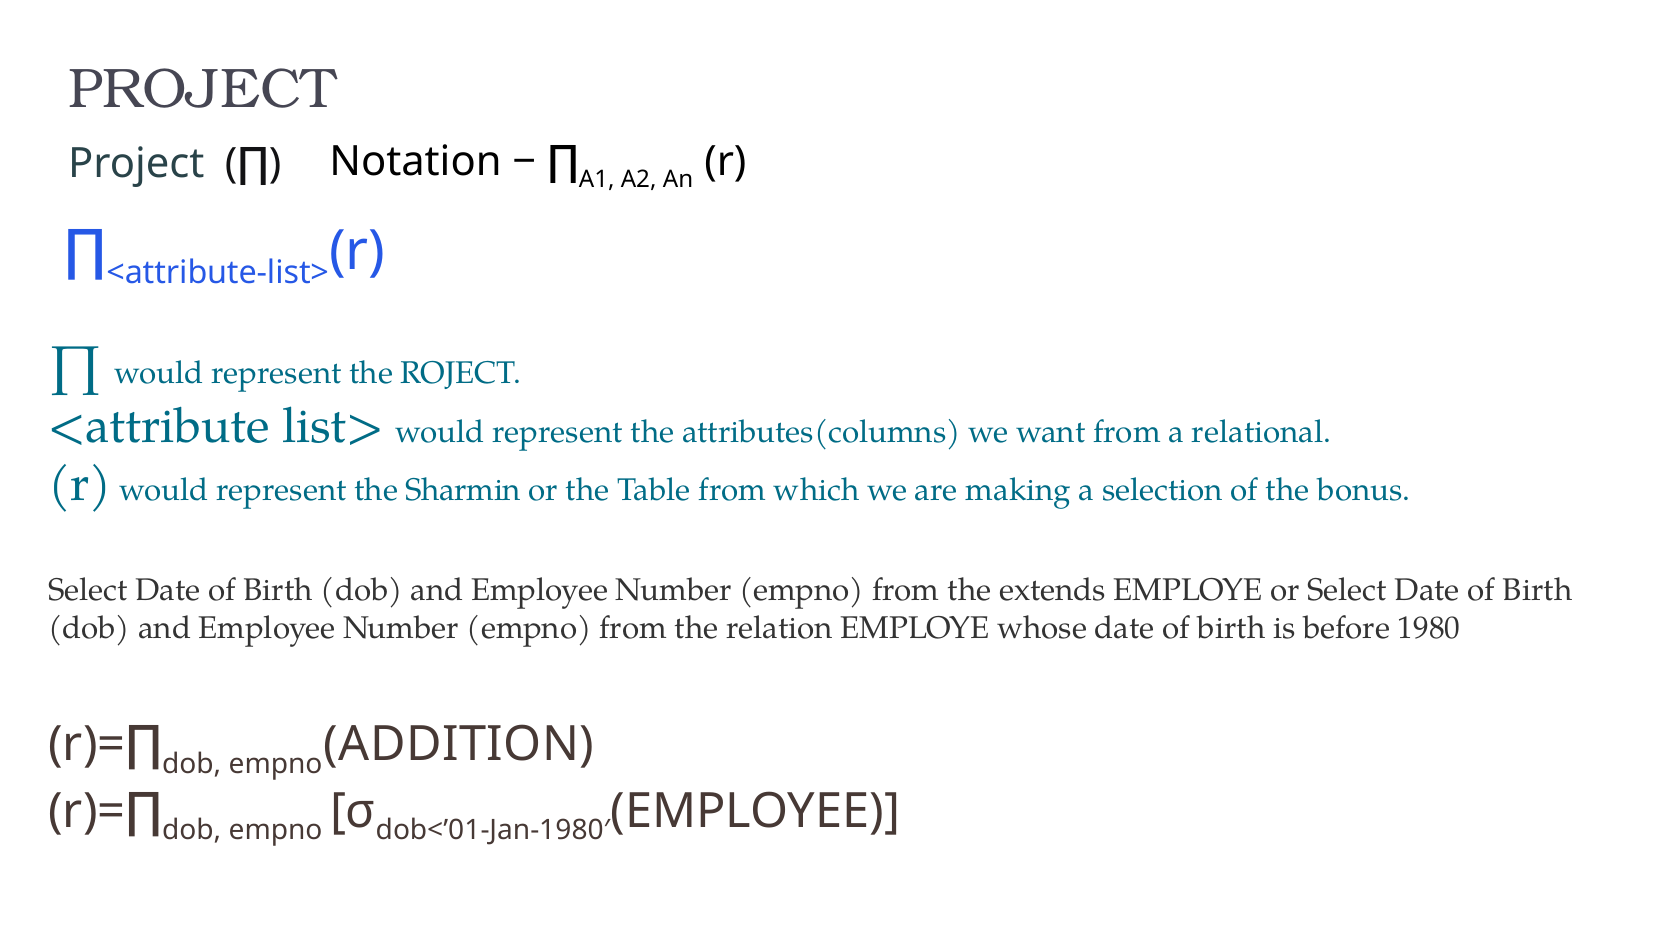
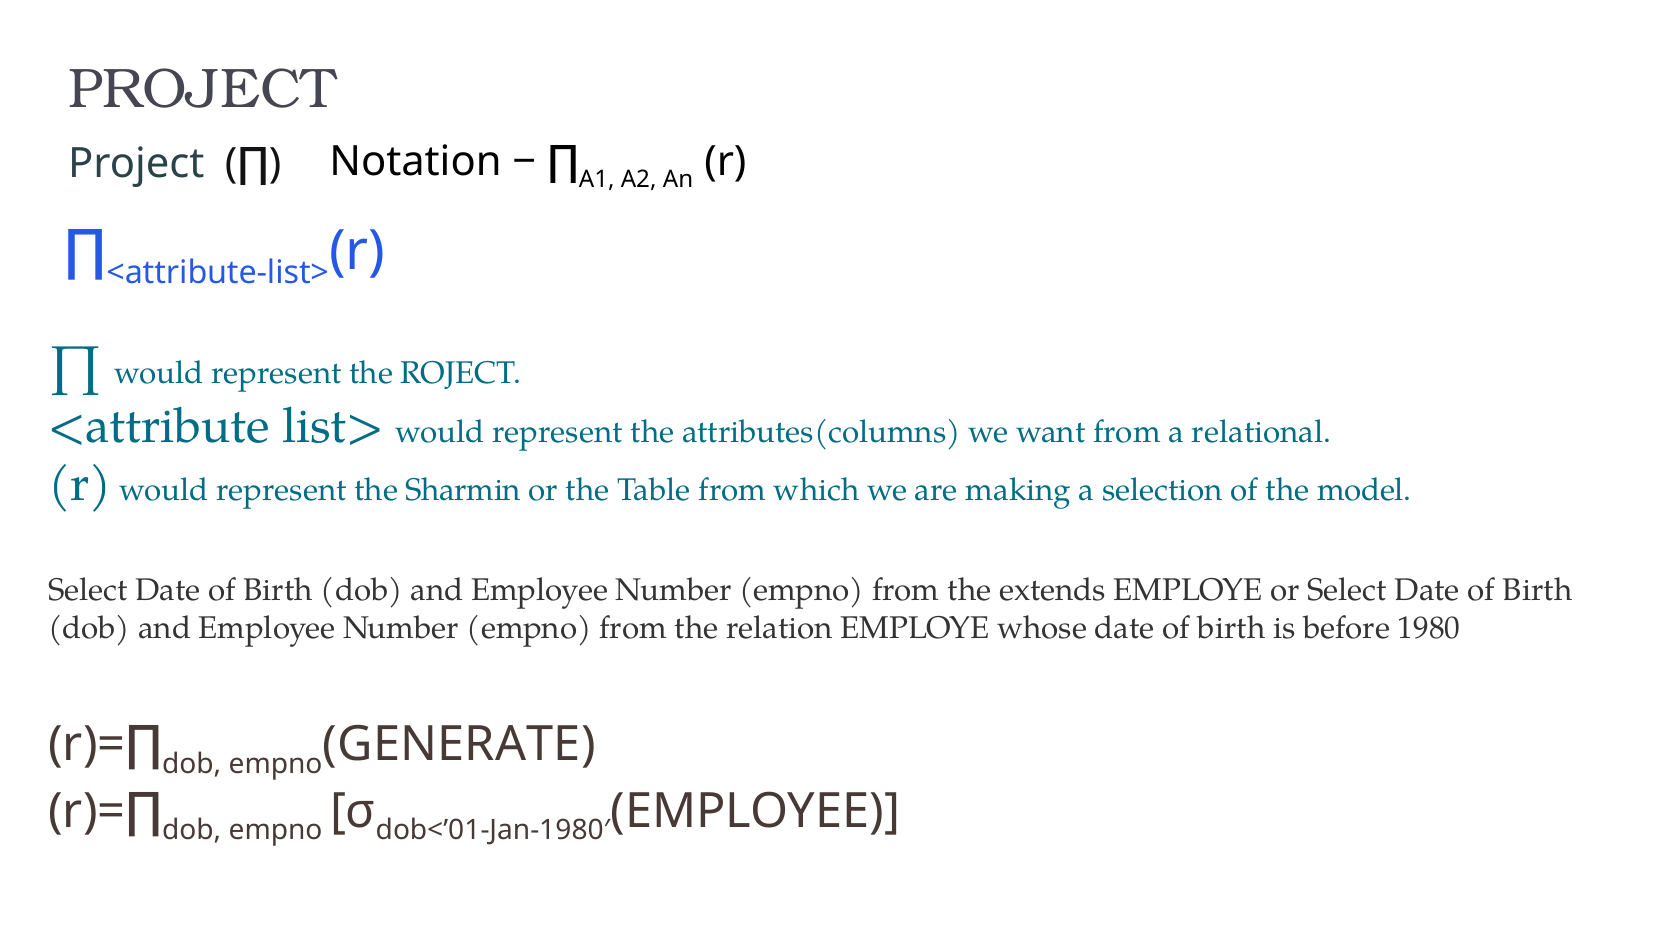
bonus: bonus -> model (1364, 491)
ADDITION: ADDITION -> GENERATE (459, 745)
